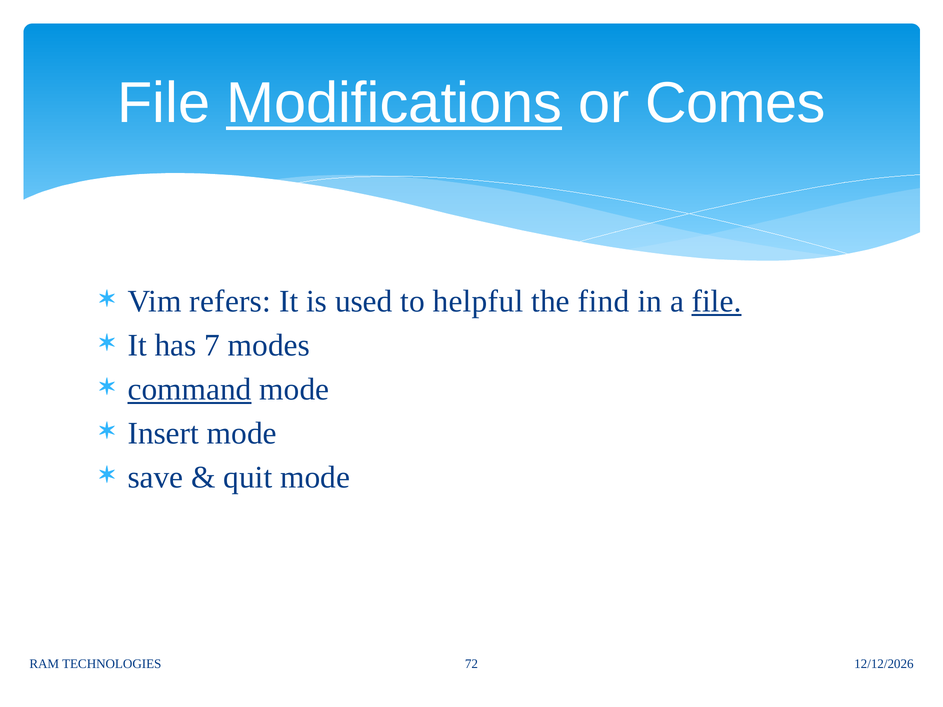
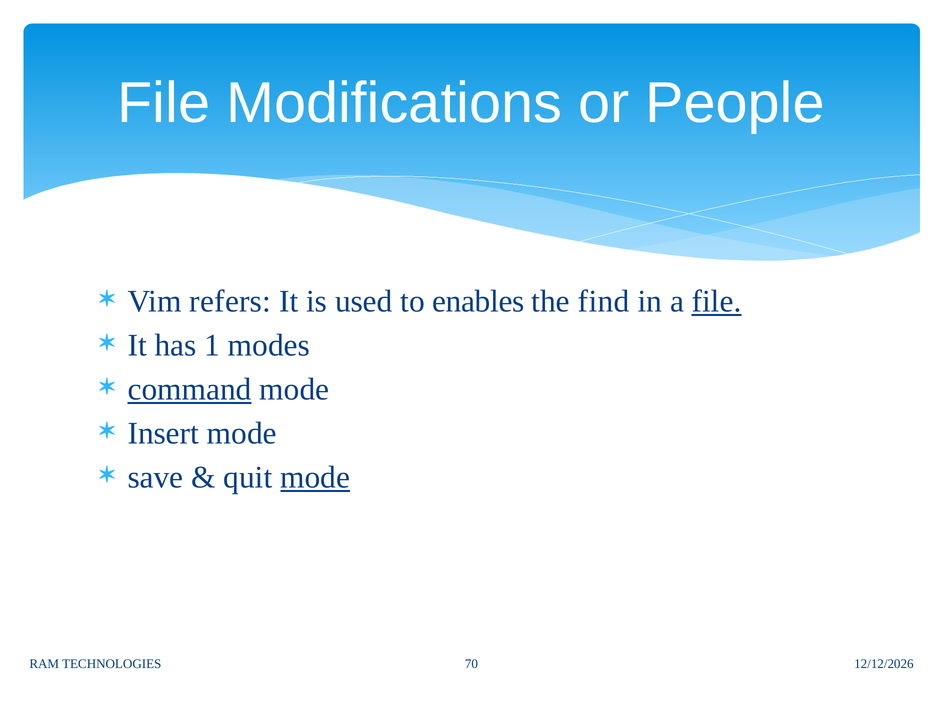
Modifications underline: present -> none (394, 104)
Comes: Comes -> People (735, 104)
helpful: helpful -> enables (478, 302)
7: 7 -> 1 (212, 346)
mode underline: none -> present (315, 478)
72: 72 -> 70 (471, 664)
